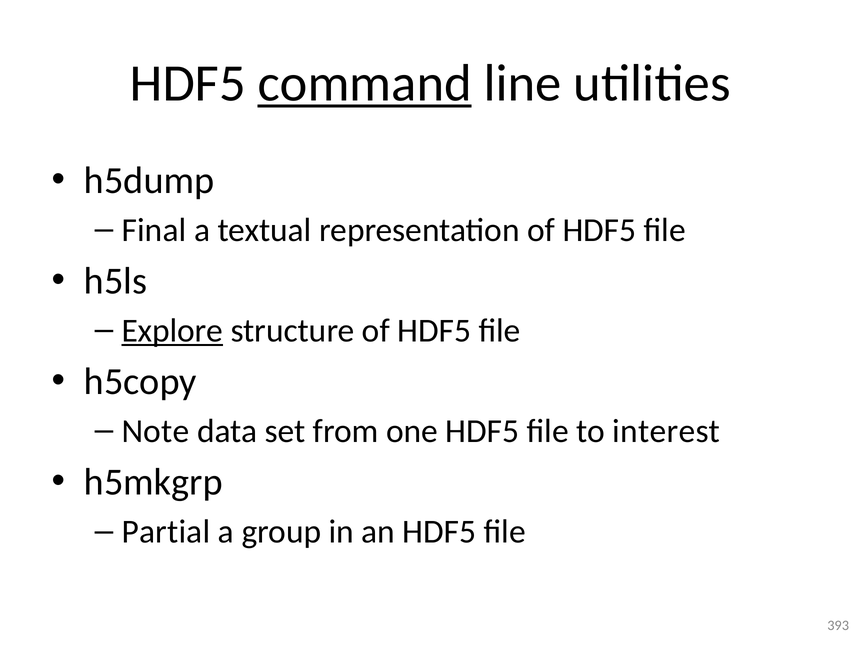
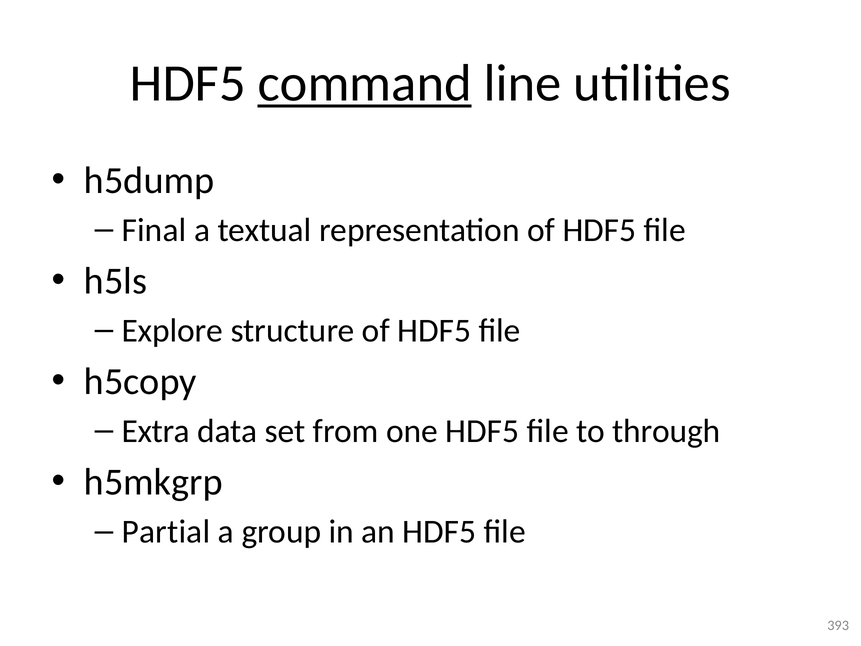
Explore underline: present -> none (172, 331)
Note: Note -> Extra (156, 431)
interest: interest -> through (666, 431)
